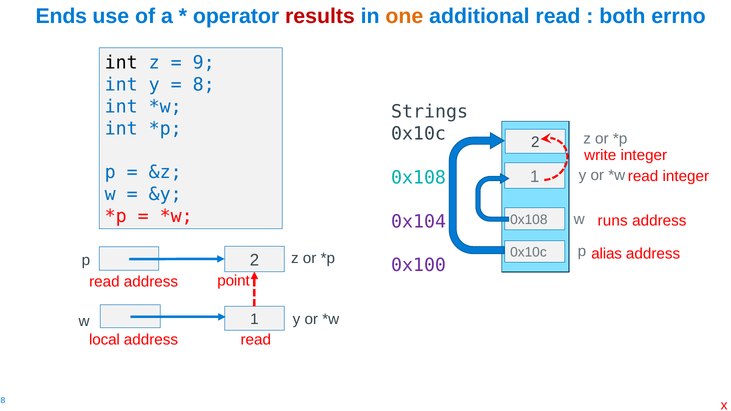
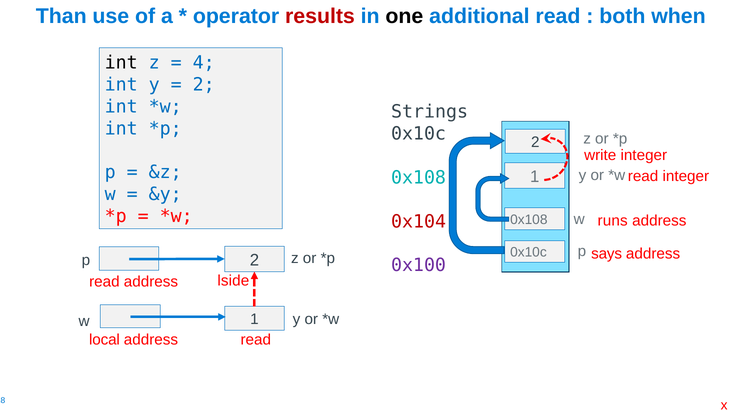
Ends: Ends -> Than (61, 16)
one colour: orange -> black (404, 16)
errno: errno -> when (678, 16)
9: 9 -> 4 (204, 63)
8: 8 -> 2 (204, 85)
0x104 colour: purple -> red (419, 222)
alias: alias -> says (607, 254)
point: point -> lside (233, 281)
